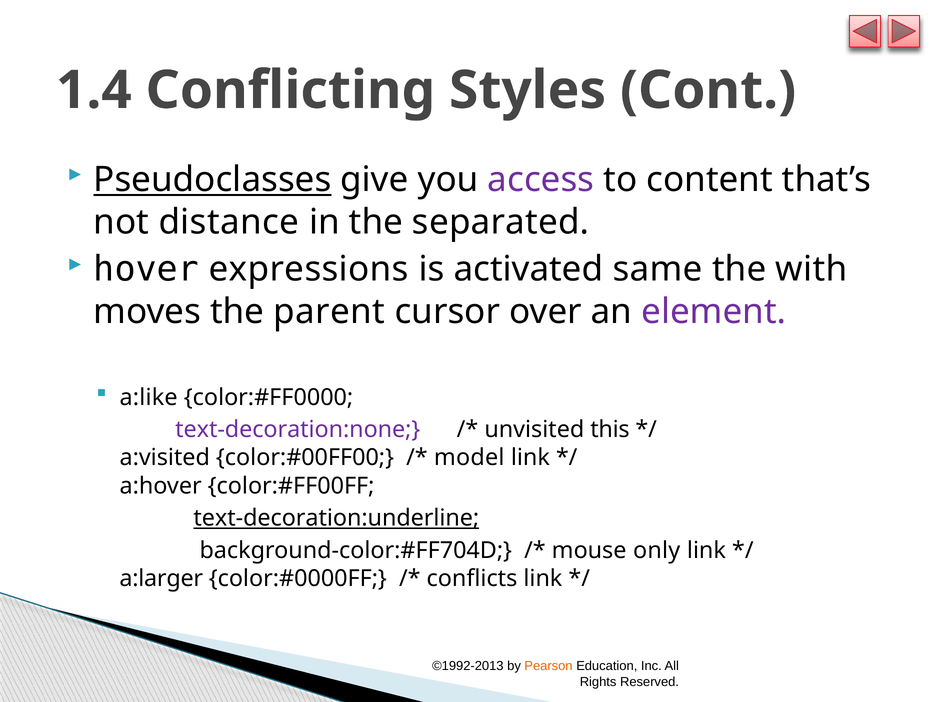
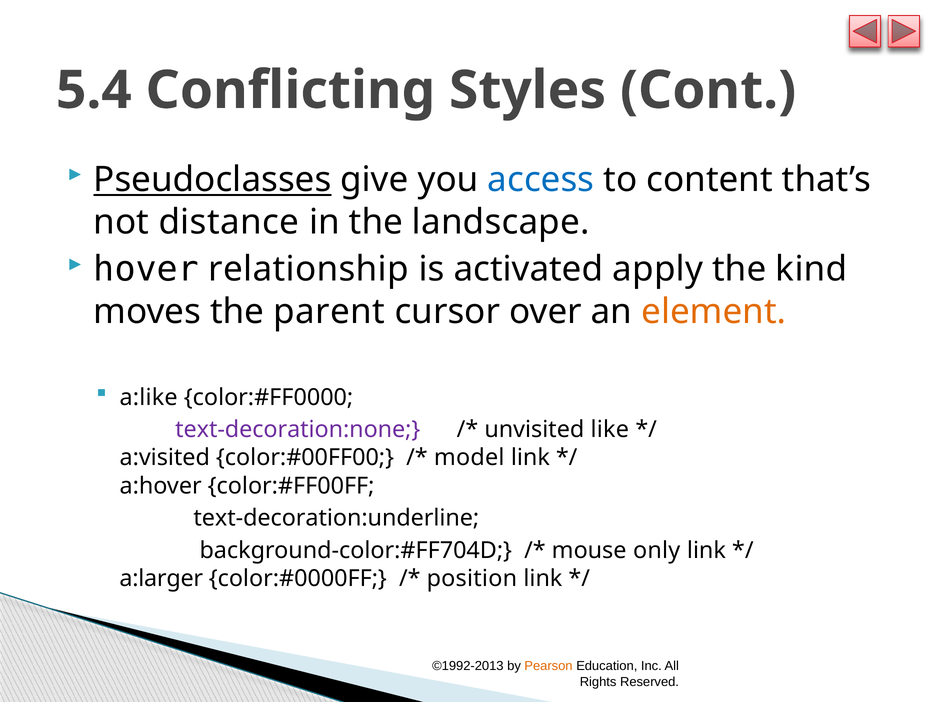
1.4: 1.4 -> 5.4 (94, 90)
access colour: purple -> blue (541, 180)
separated: separated -> landscape (501, 222)
expressions: expressions -> relationship (309, 269)
same: same -> apply (658, 269)
with: with -> kind (812, 269)
element colour: purple -> orange (714, 311)
this: this -> like (610, 429)
text-decoration:underline underline: present -> none (336, 518)
conflicts: conflicts -> position (472, 578)
